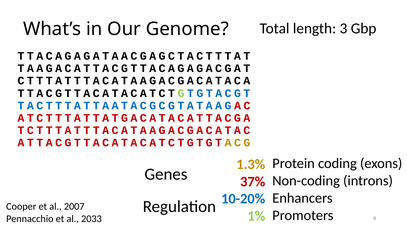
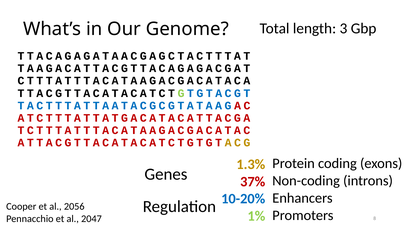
2007: 2007 -> 2056 (74, 207)
2033: 2033 -> 2047 (91, 219)
